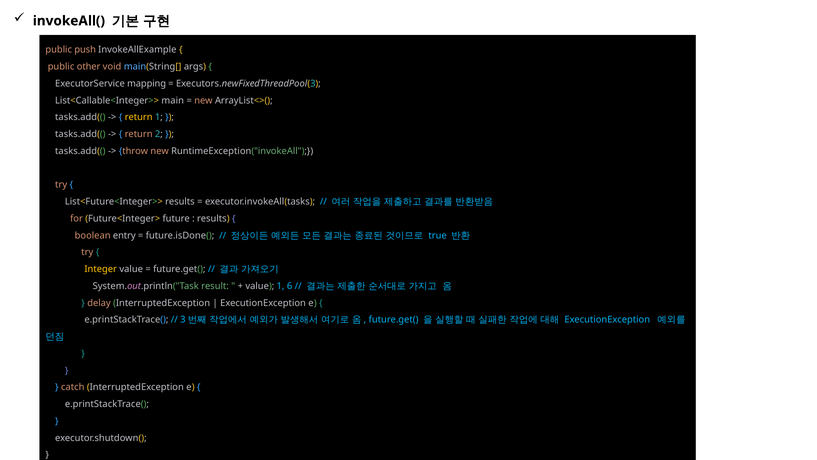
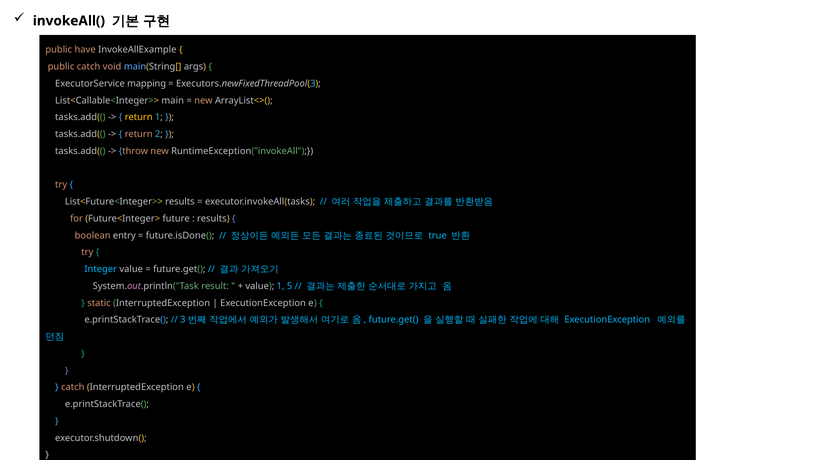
push: push -> have (85, 50)
public other: other -> catch (89, 67)
Integer colour: yellow -> light blue (101, 269)
6: 6 -> 5 (290, 286)
delay: delay -> static (99, 303)
